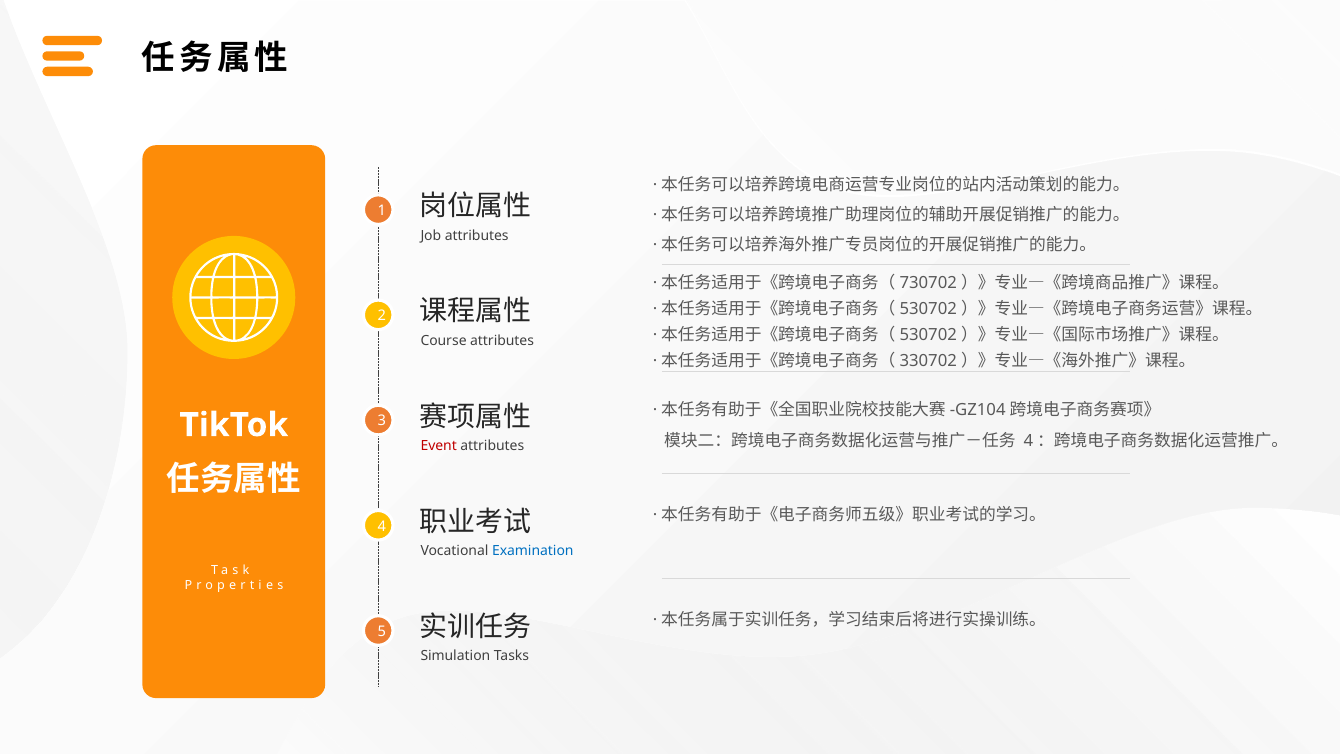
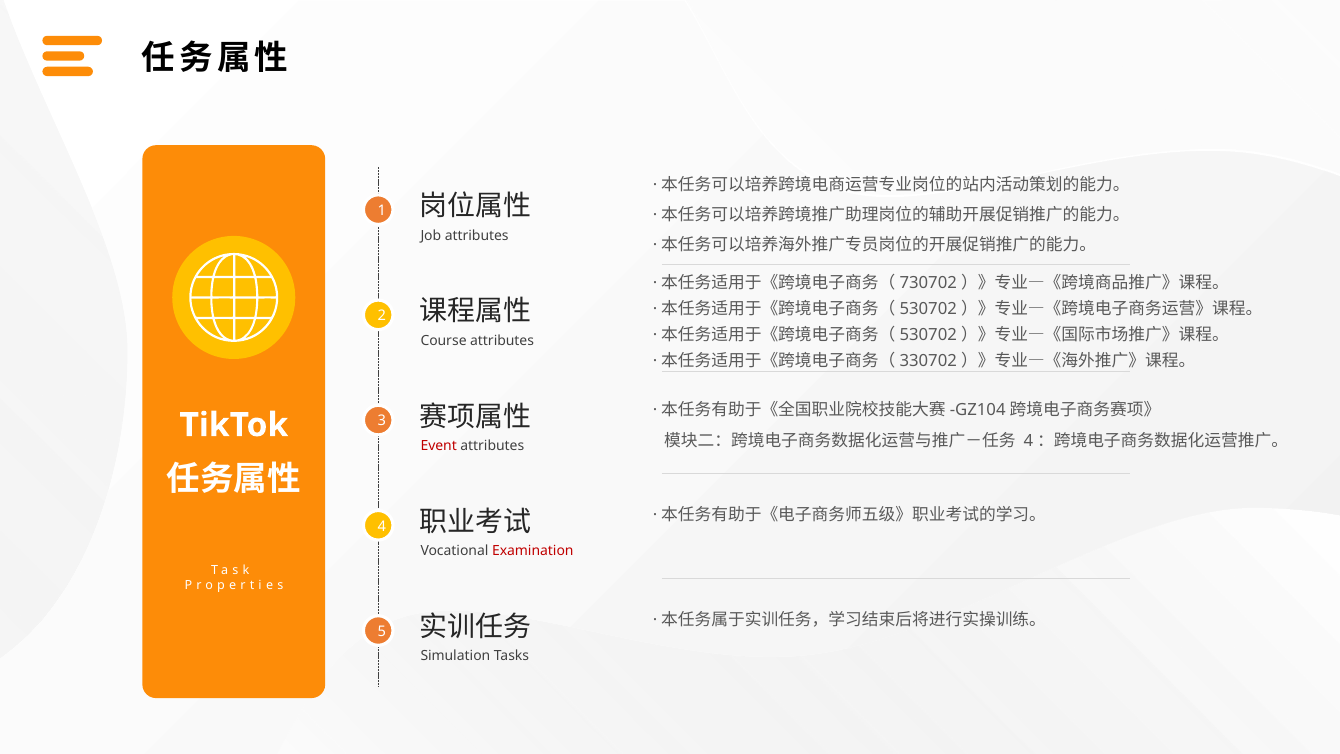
Examination colour: blue -> red (533, 551)
